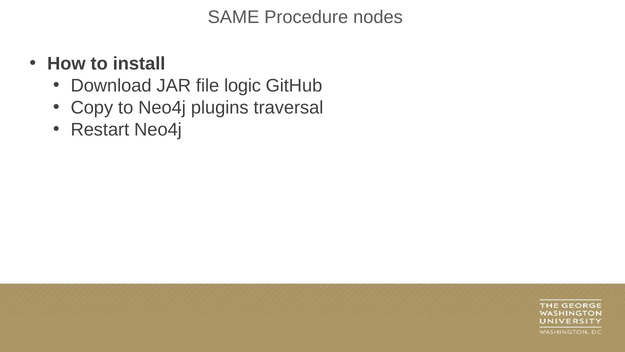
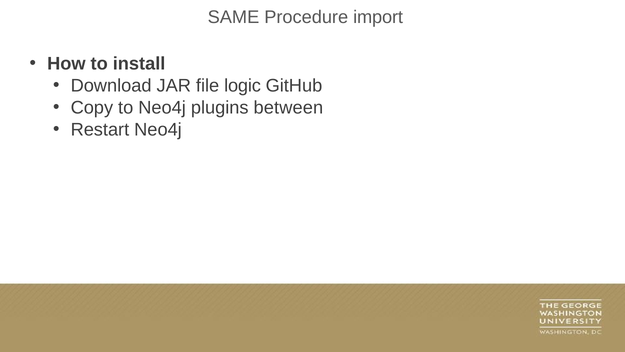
nodes: nodes -> import (378, 17)
traversal: traversal -> between (288, 107)
